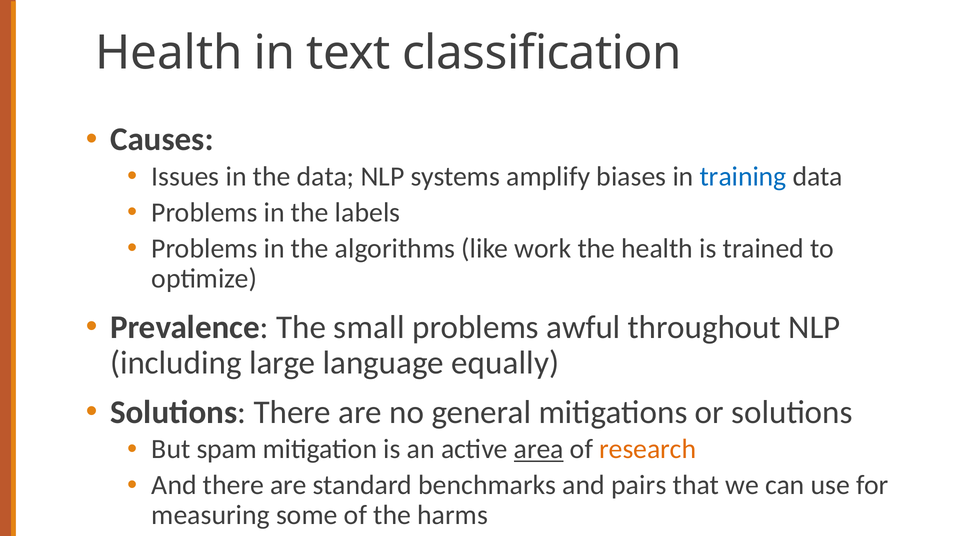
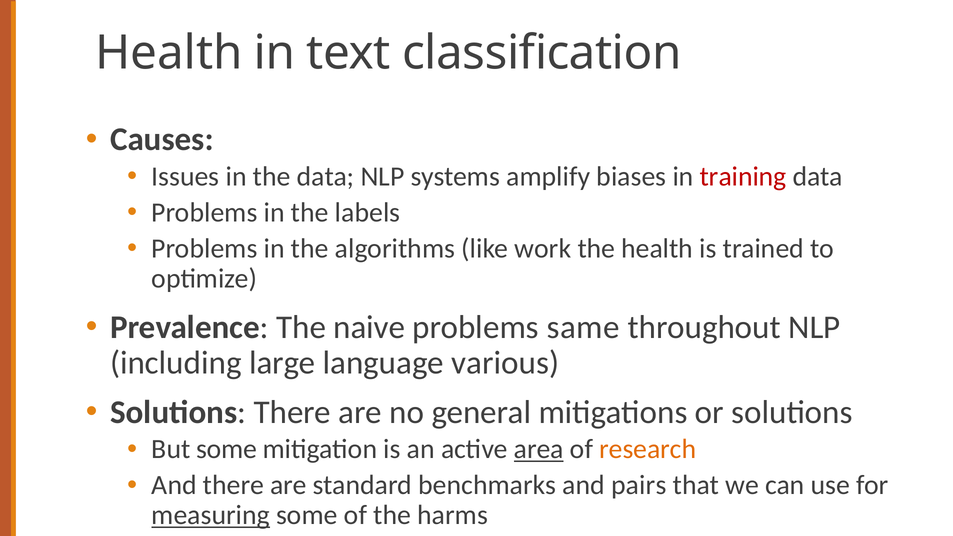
training colour: blue -> red (743, 176)
small: small -> naive (369, 327)
awful: awful -> same (583, 327)
equally: equally -> various (505, 363)
But spam: spam -> some (227, 449)
measuring underline: none -> present (211, 515)
